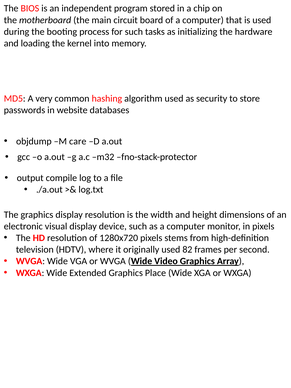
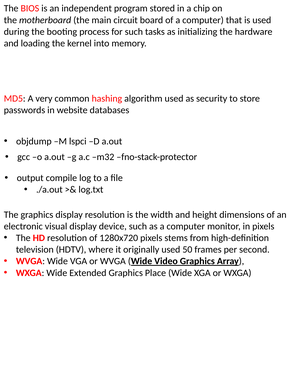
care: care -> lspci (78, 141)
82: 82 -> 50 (187, 250)
